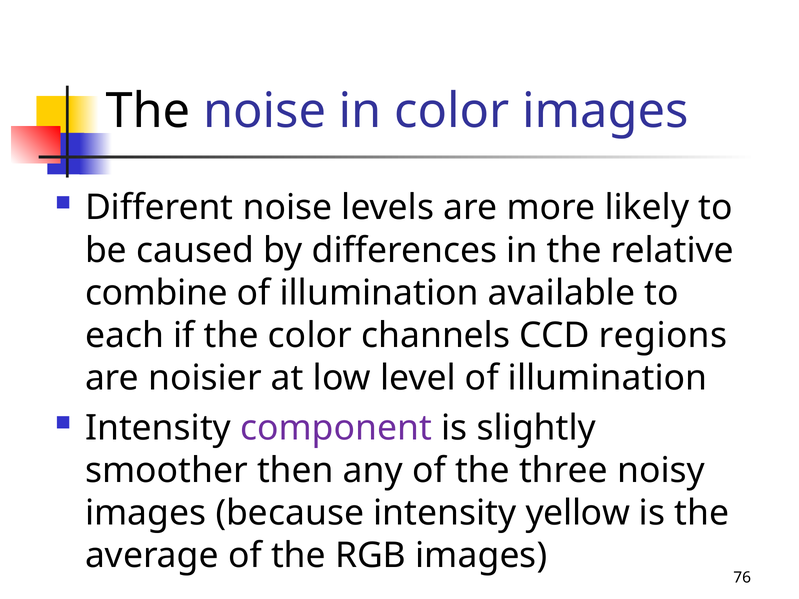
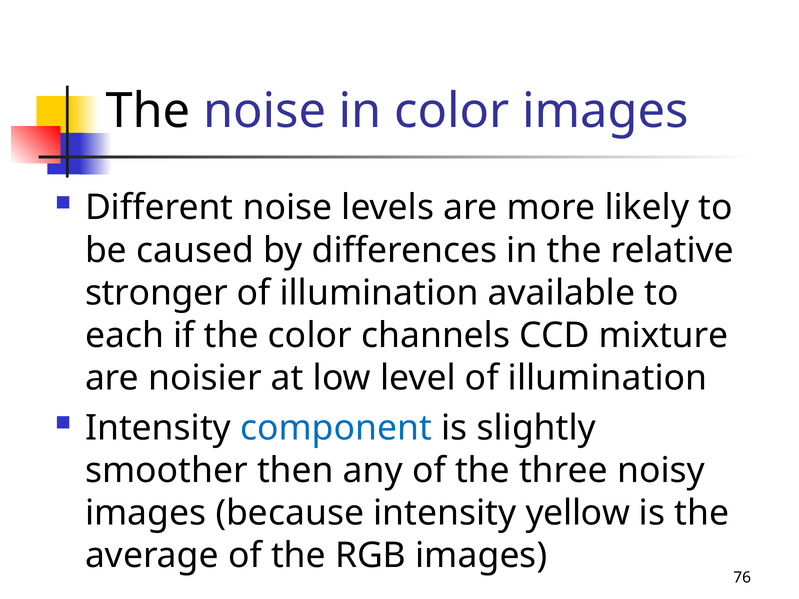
combine: combine -> stronger (156, 293)
regions: regions -> mixture (663, 336)
component colour: purple -> blue (336, 428)
